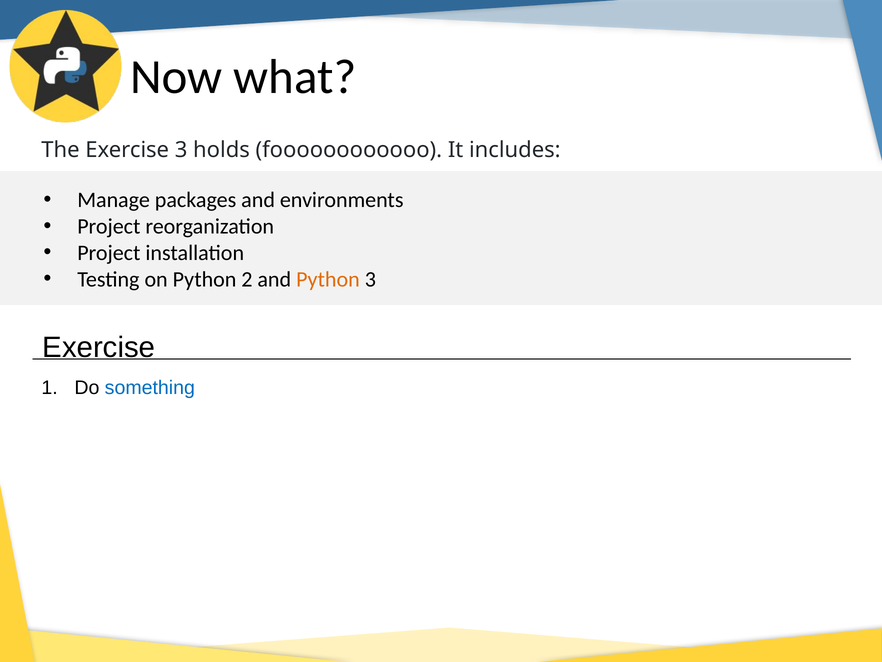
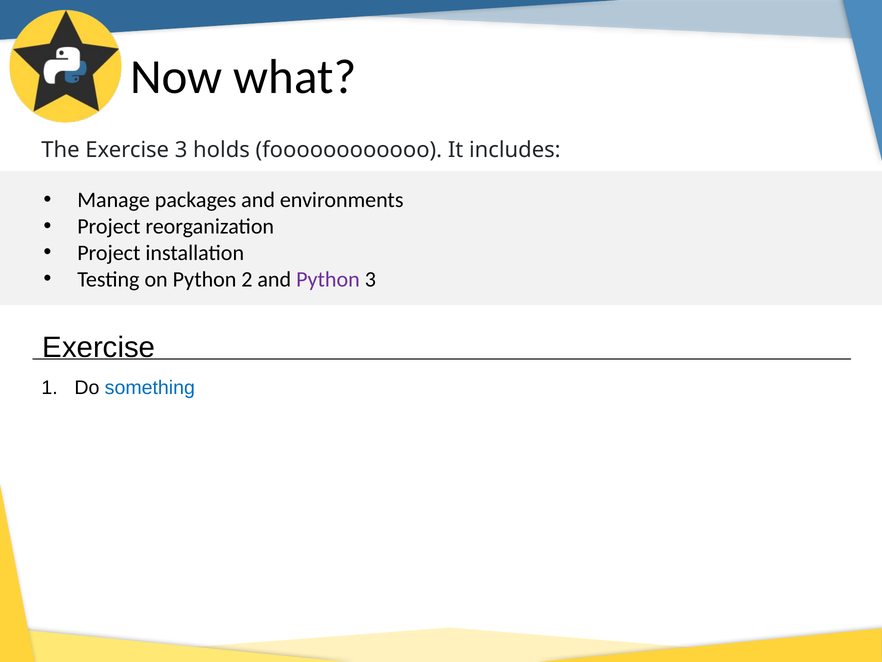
Python colour: orange -> purple (328, 279)
